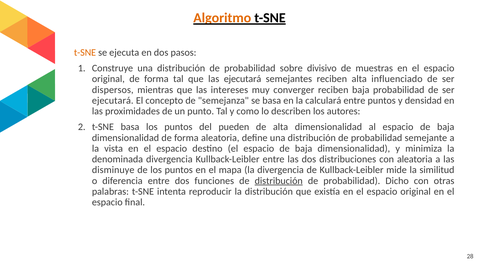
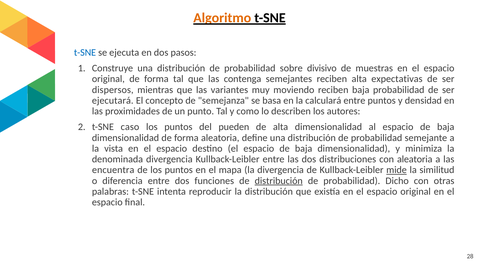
t-SNE colour: orange -> blue (85, 53)
las ejecutará: ejecutará -> contenga (243, 79)
influenciado: influenciado -> expectativas (397, 79)
intereses: intereses -> variantes (229, 90)
converger: converger -> moviendo (294, 90)
t-SNE basa: basa -> caso (130, 127)
disminuye: disminuye -> encuentra (113, 170)
mide underline: none -> present (397, 170)
